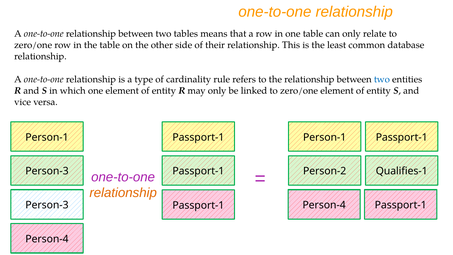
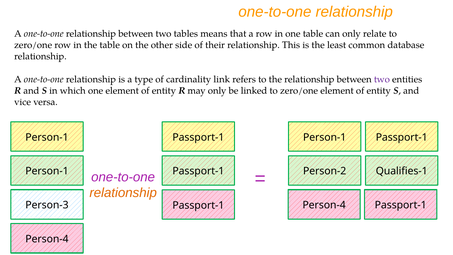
rule: rule -> link (222, 79)
two colour: blue -> purple (382, 79)
Person-3: Person-3 -> Person-1 (47, 171)
